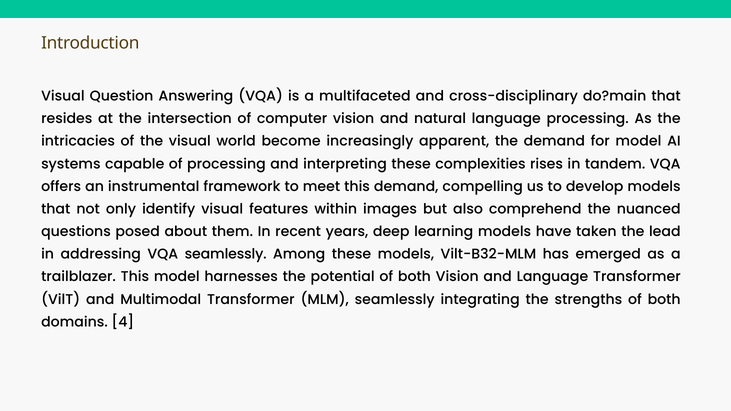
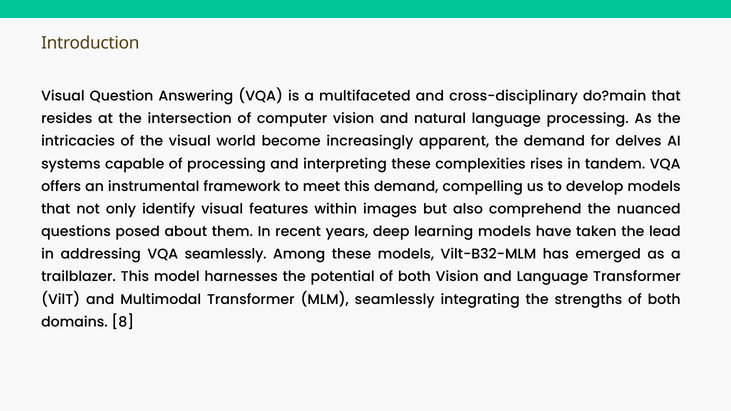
for model: model -> delves (638, 141)
4: 4 -> 8 (123, 322)
